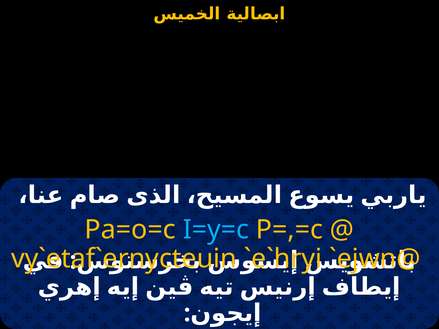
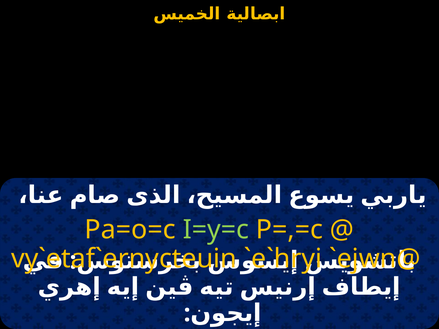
I=y=c colour: light blue -> light green (216, 230)
